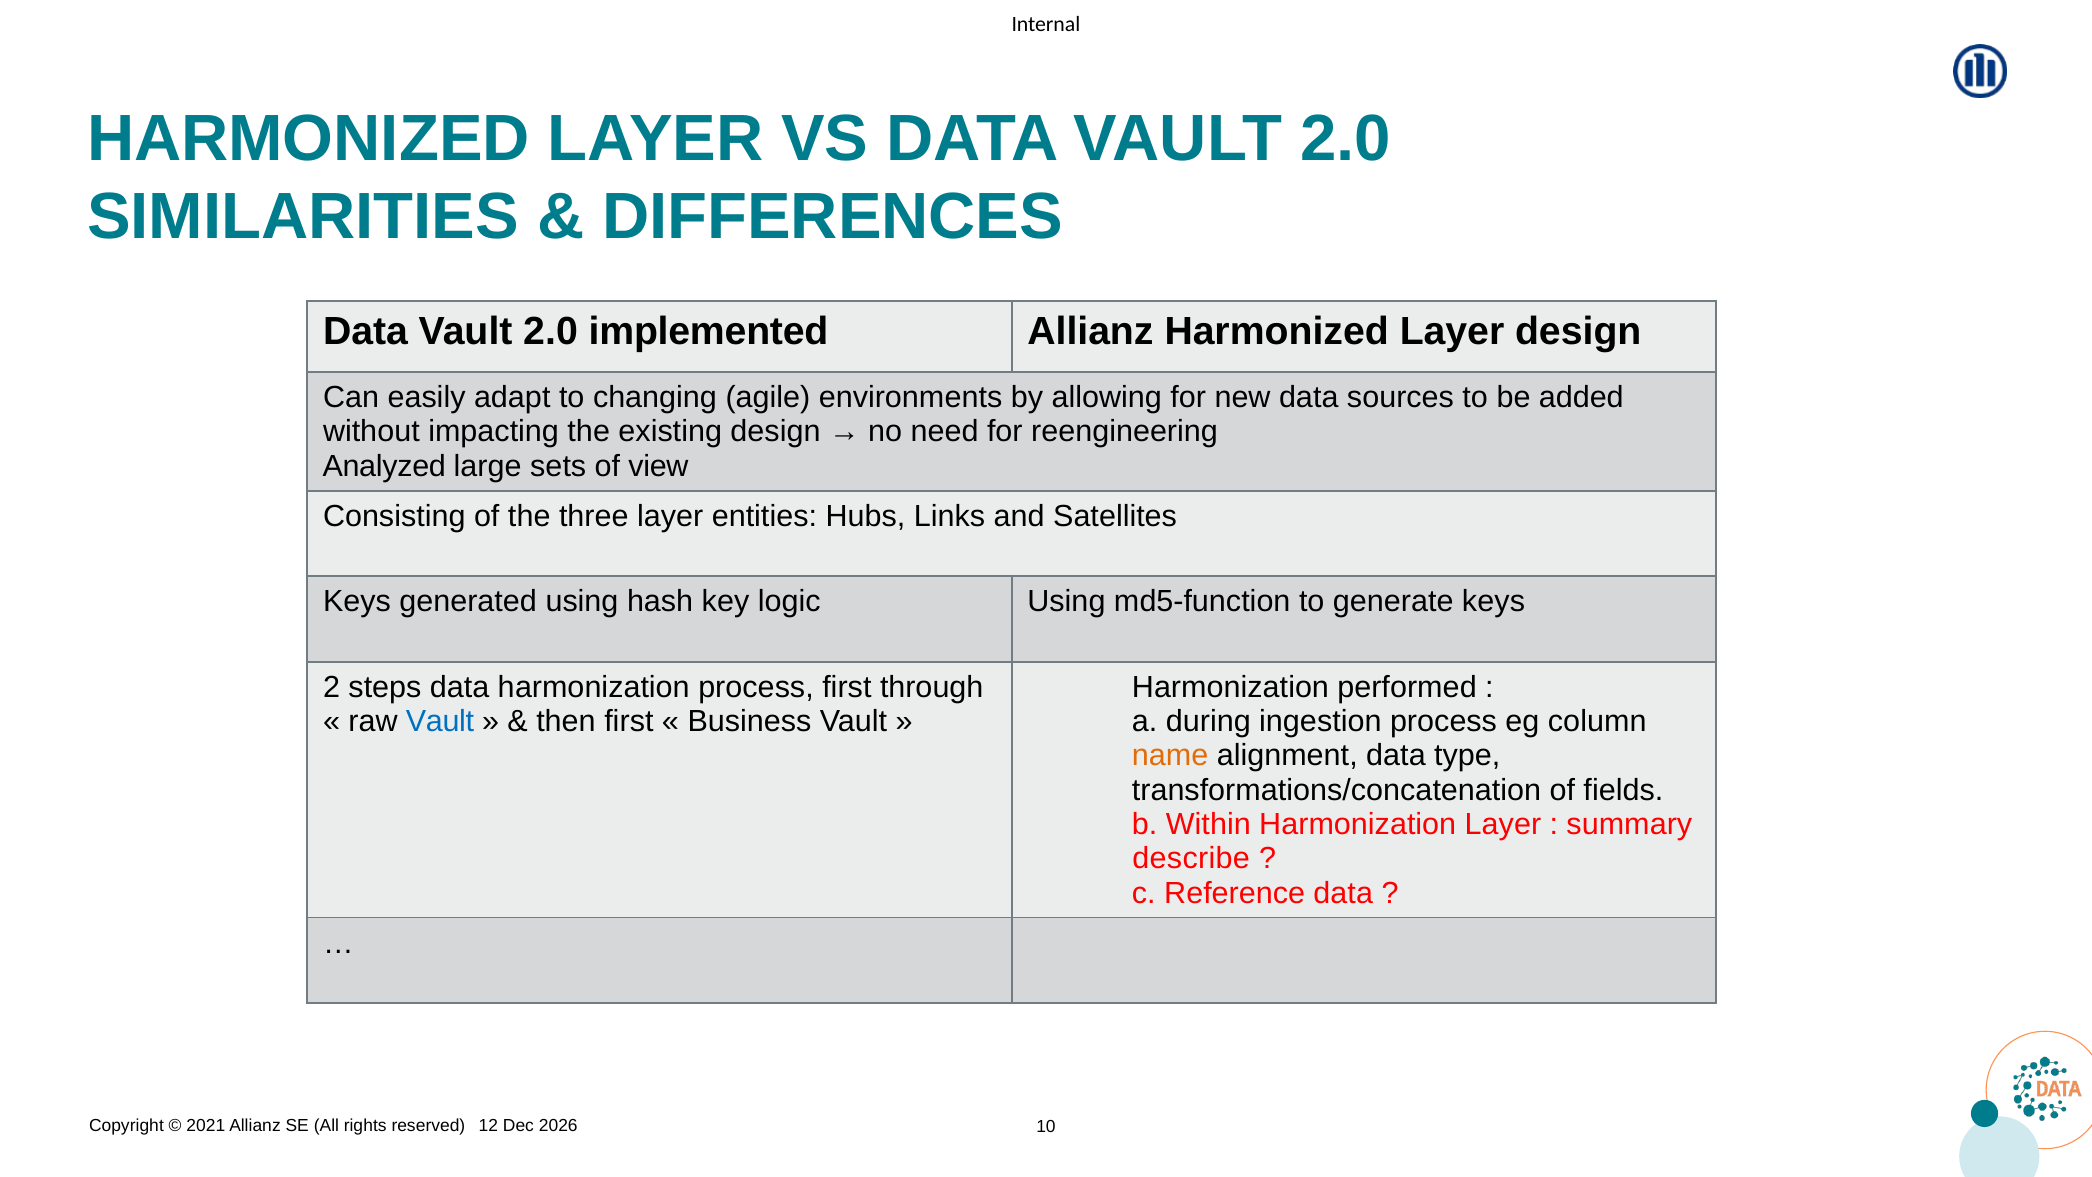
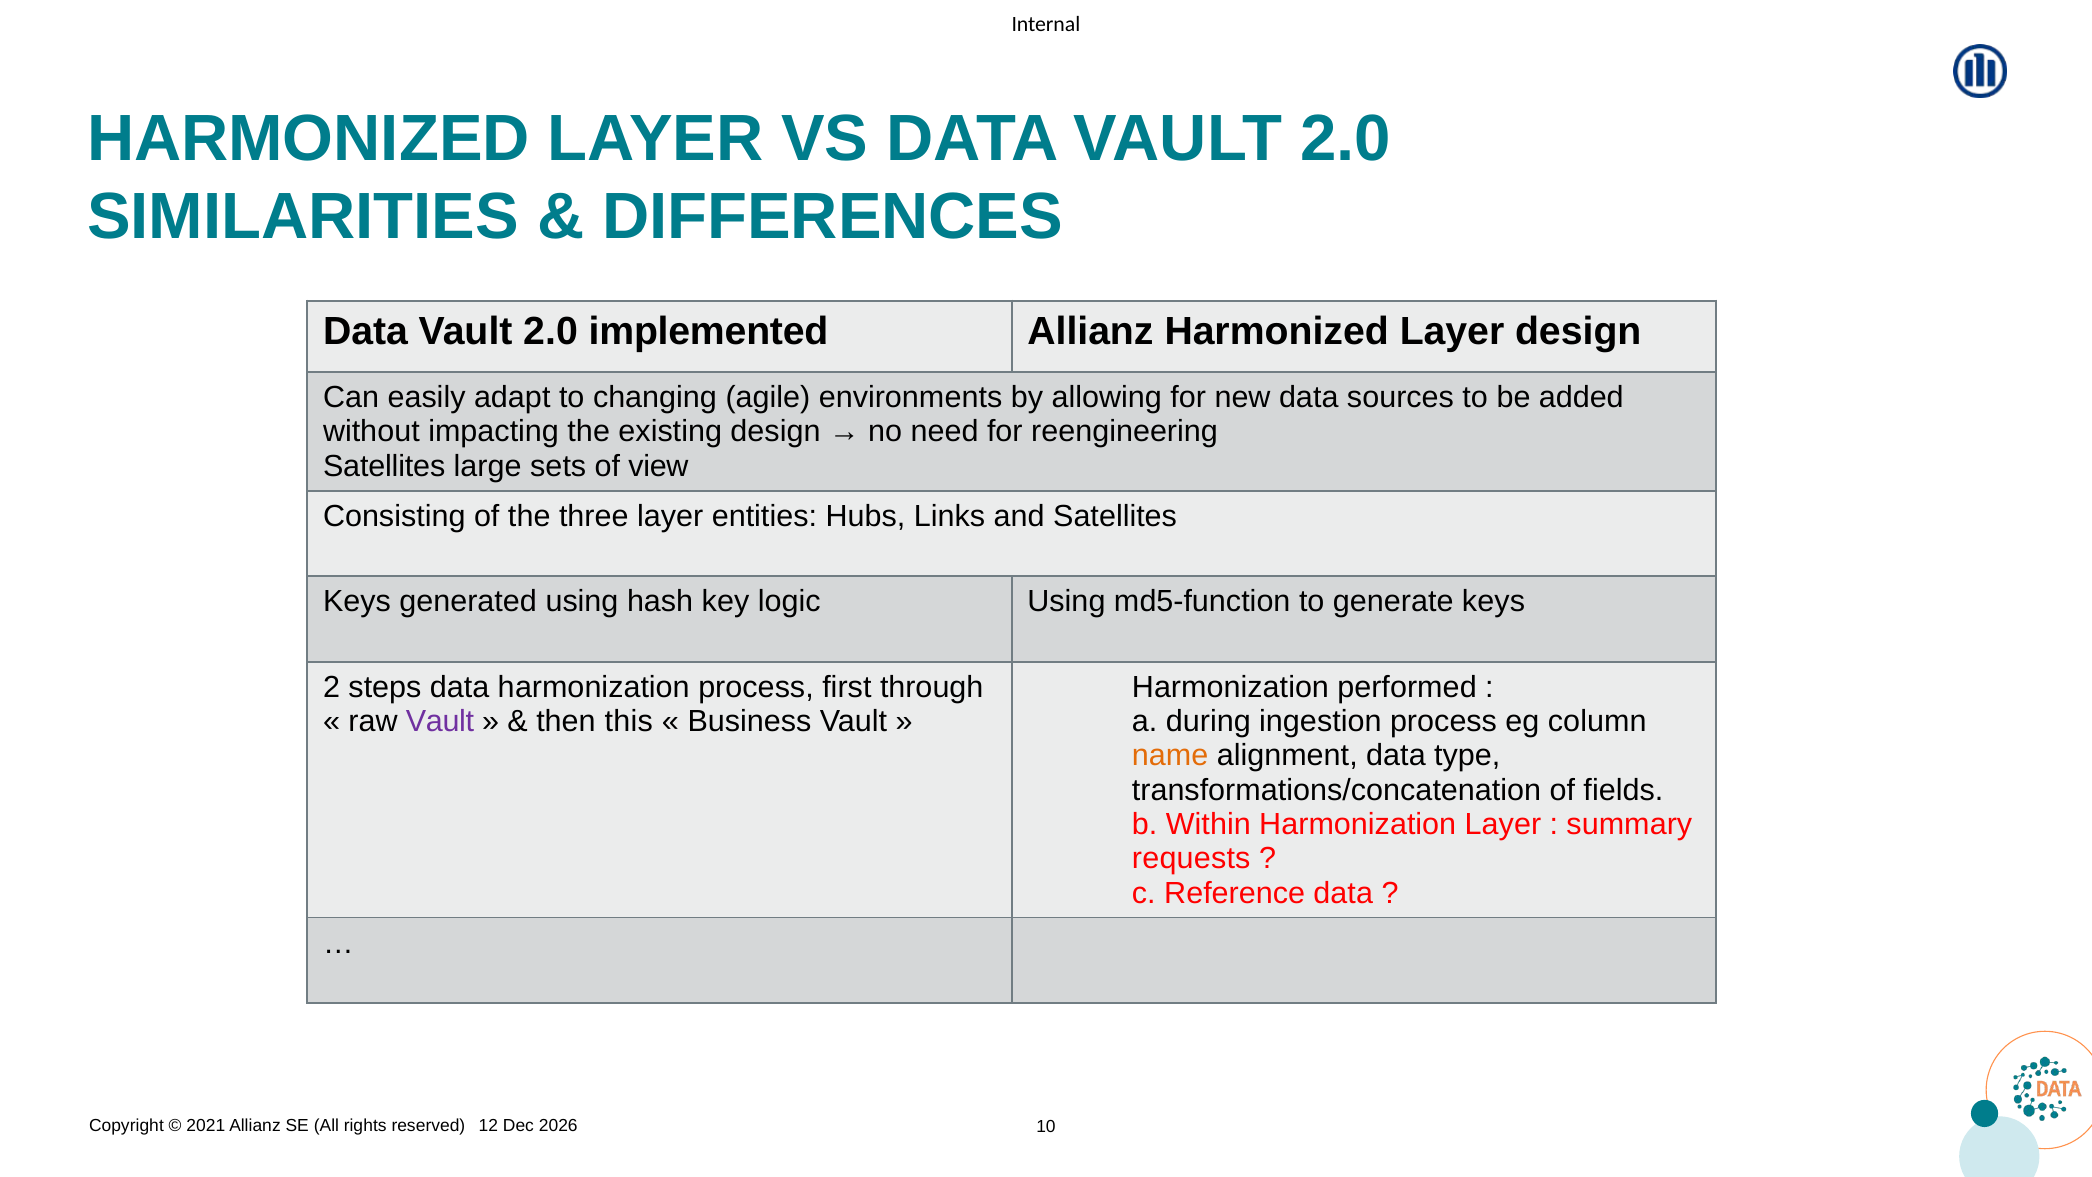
Analyzed: Analyzed -> Satellites (384, 466)
Vault colour: blue -> purple (440, 722)
then first: first -> this (629, 722)
describe: describe -> requests (1191, 859)
